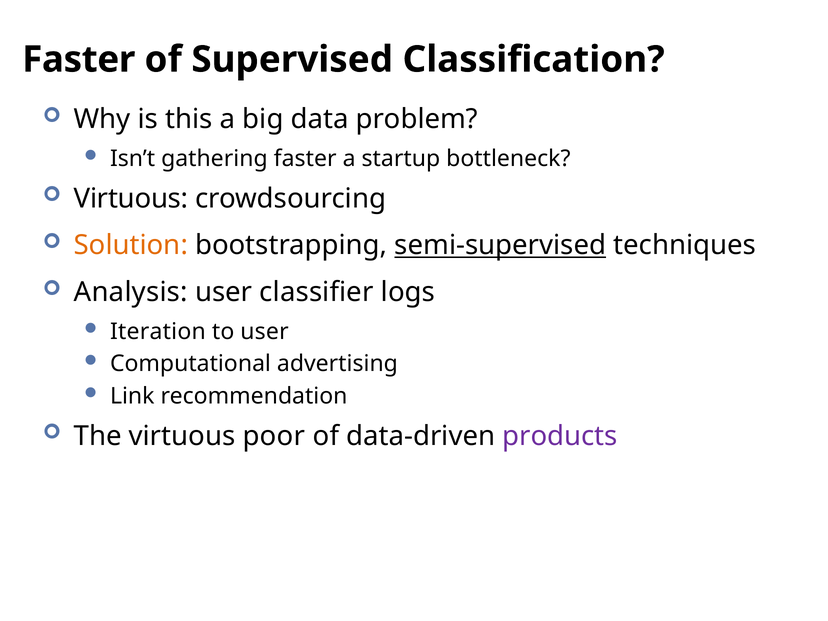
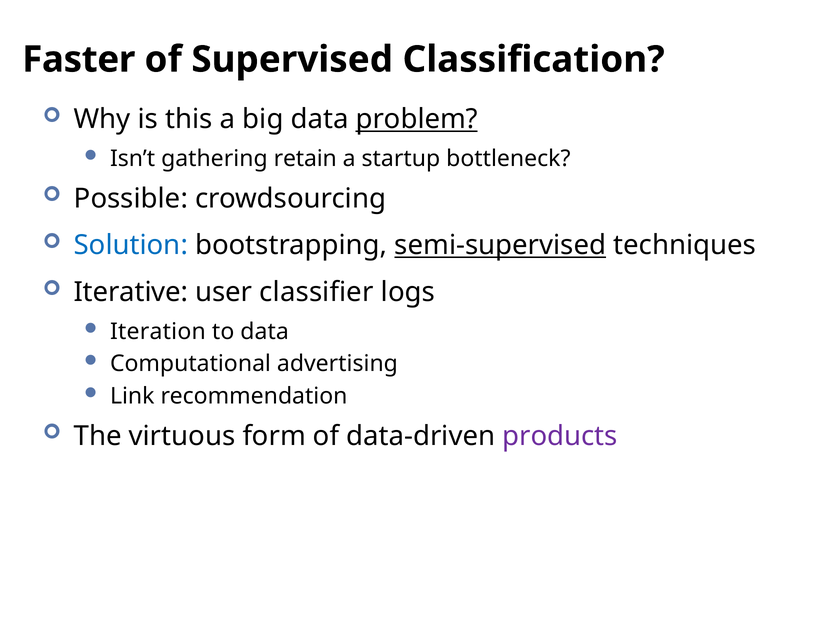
problem underline: none -> present (417, 119)
gathering faster: faster -> retain (305, 158)
Virtuous: Virtuous -> Possible (131, 198)
Solution colour: orange -> blue (131, 245)
Analysis: Analysis -> Iterative (131, 292)
to user: user -> data (265, 332)
poor: poor -> form (274, 436)
